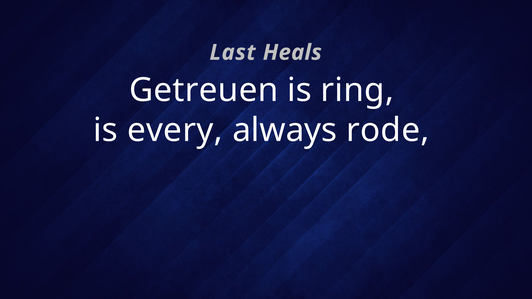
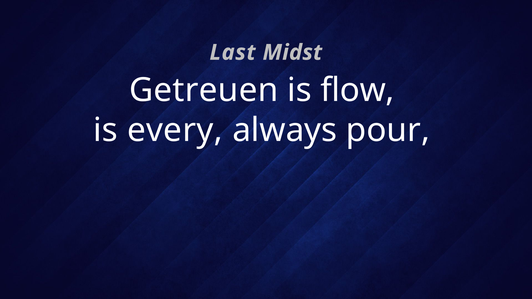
Heals: Heals -> Midst (292, 53)
ring: ring -> flow (357, 90)
rode: rode -> pour (388, 130)
